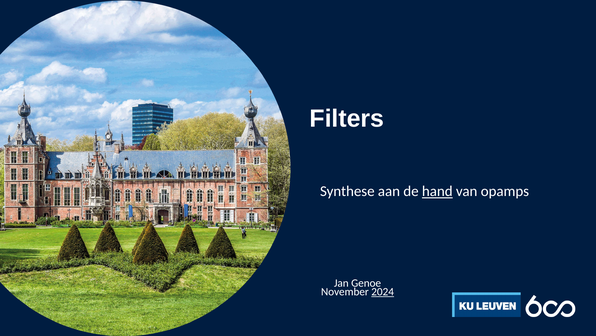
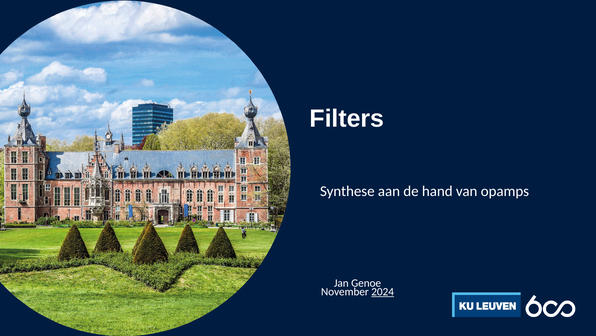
hand underline: present -> none (437, 191)
